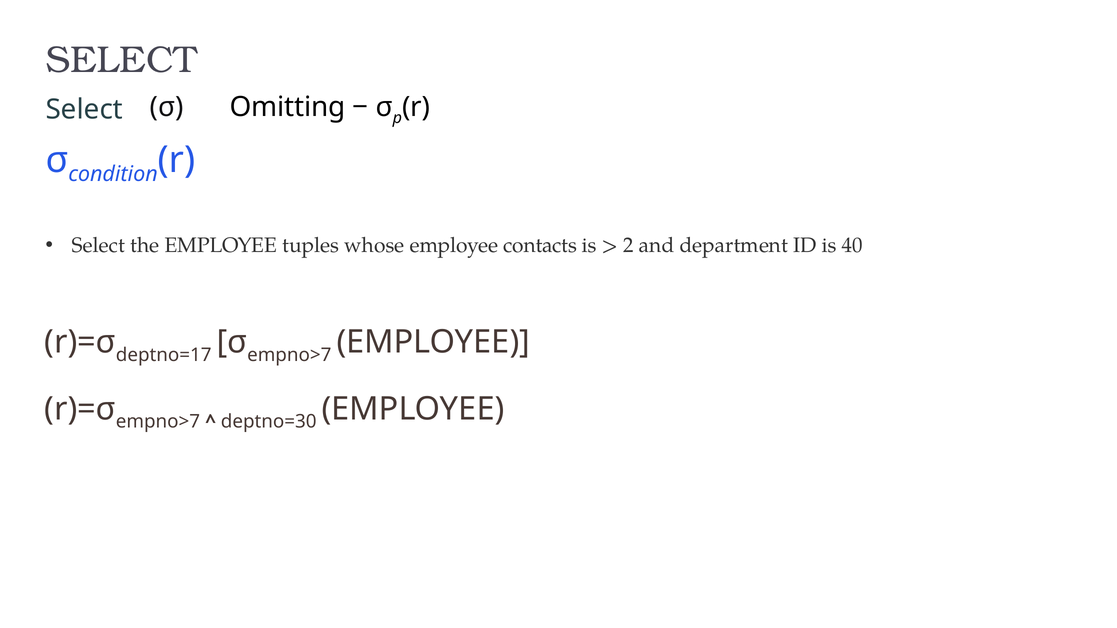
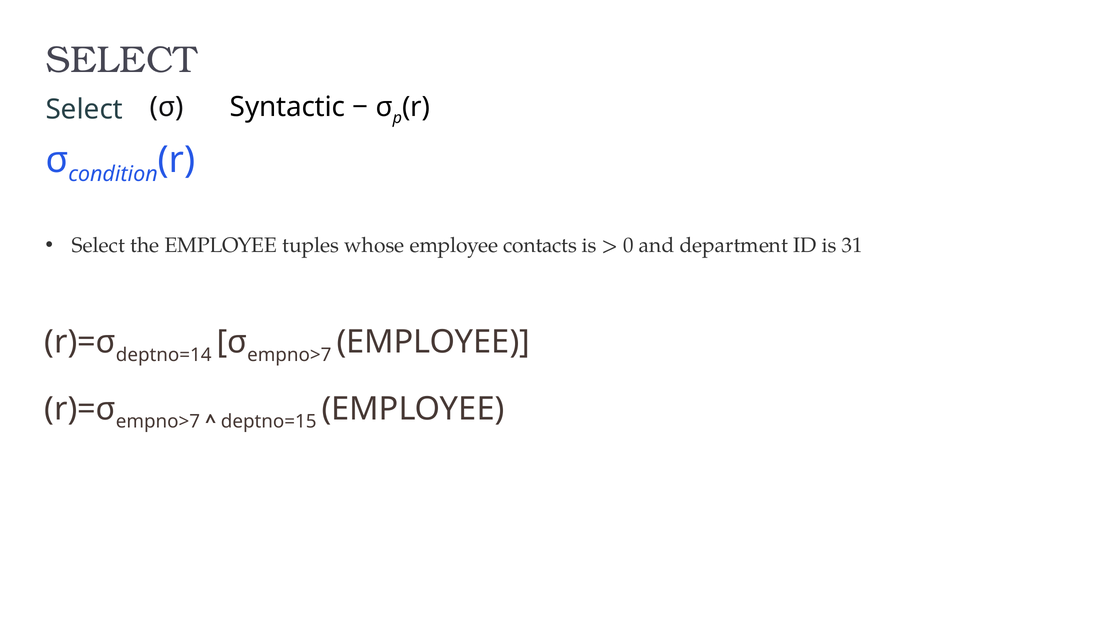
Omitting: Omitting -> Syntactic (288, 107)
2: 2 -> 0 (628, 246)
40: 40 -> 31 (852, 246)
deptno=17: deptno=17 -> deptno=14 (164, 355)
deptno=30: deptno=30 -> deptno=15 (269, 422)
